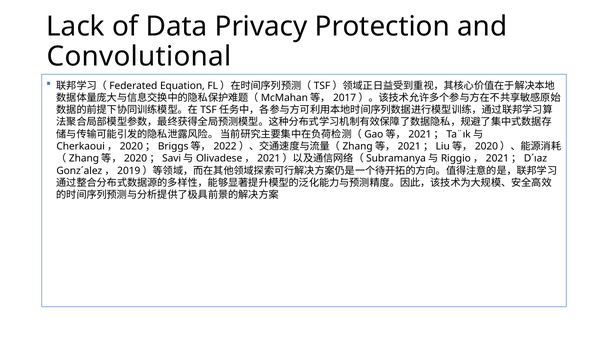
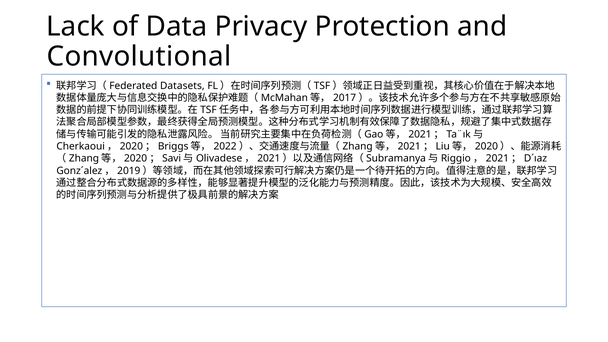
Equation: Equation -> Datasets (182, 86)
